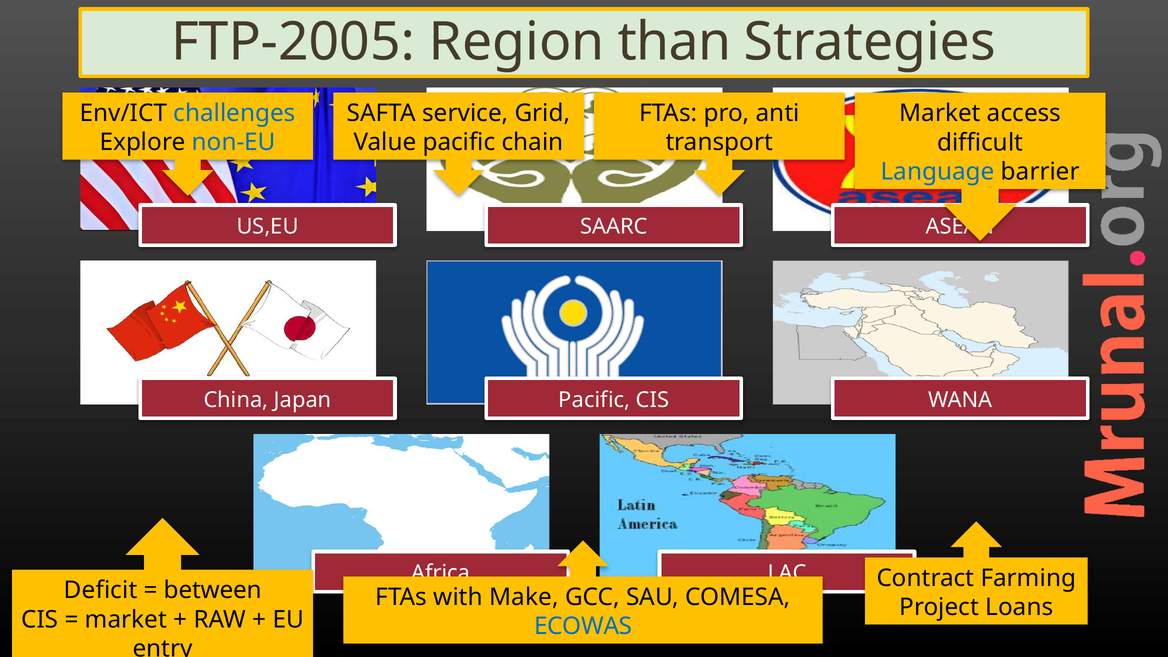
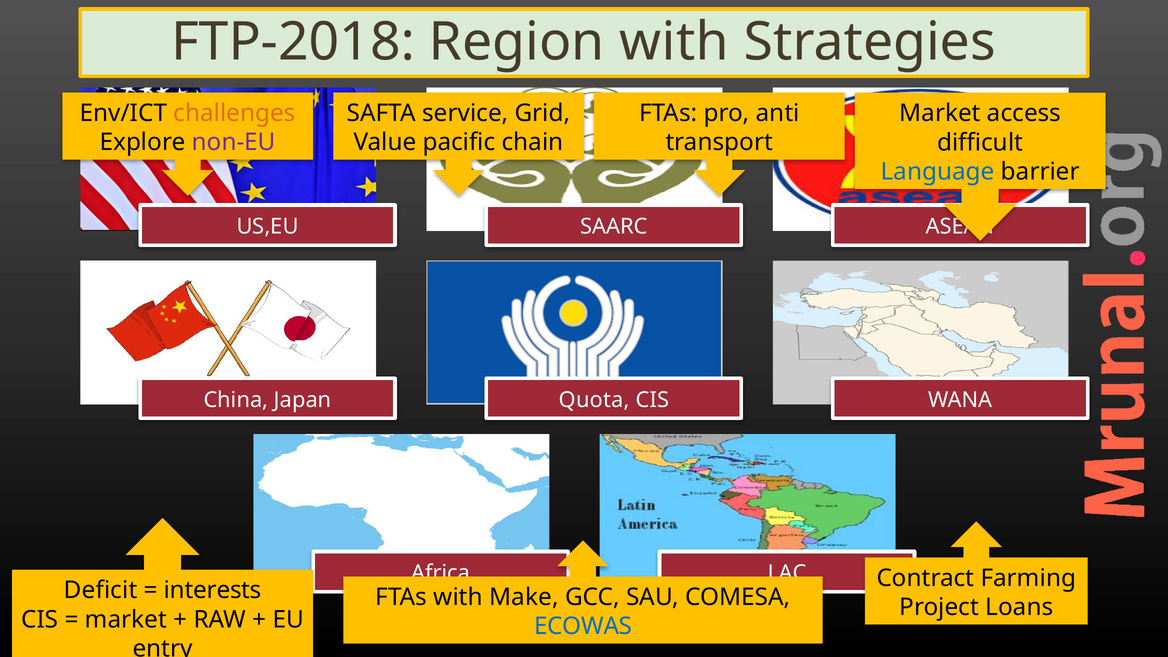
FTP-2005: FTP-2005 -> FTP-2018 (293, 42)
Region than: than -> with (674, 42)
challenges colour: blue -> orange (234, 113)
non-EU colour: blue -> purple (234, 142)
Pacific: Pacific -> Quota (594, 400)
between: between -> interests (213, 590)
